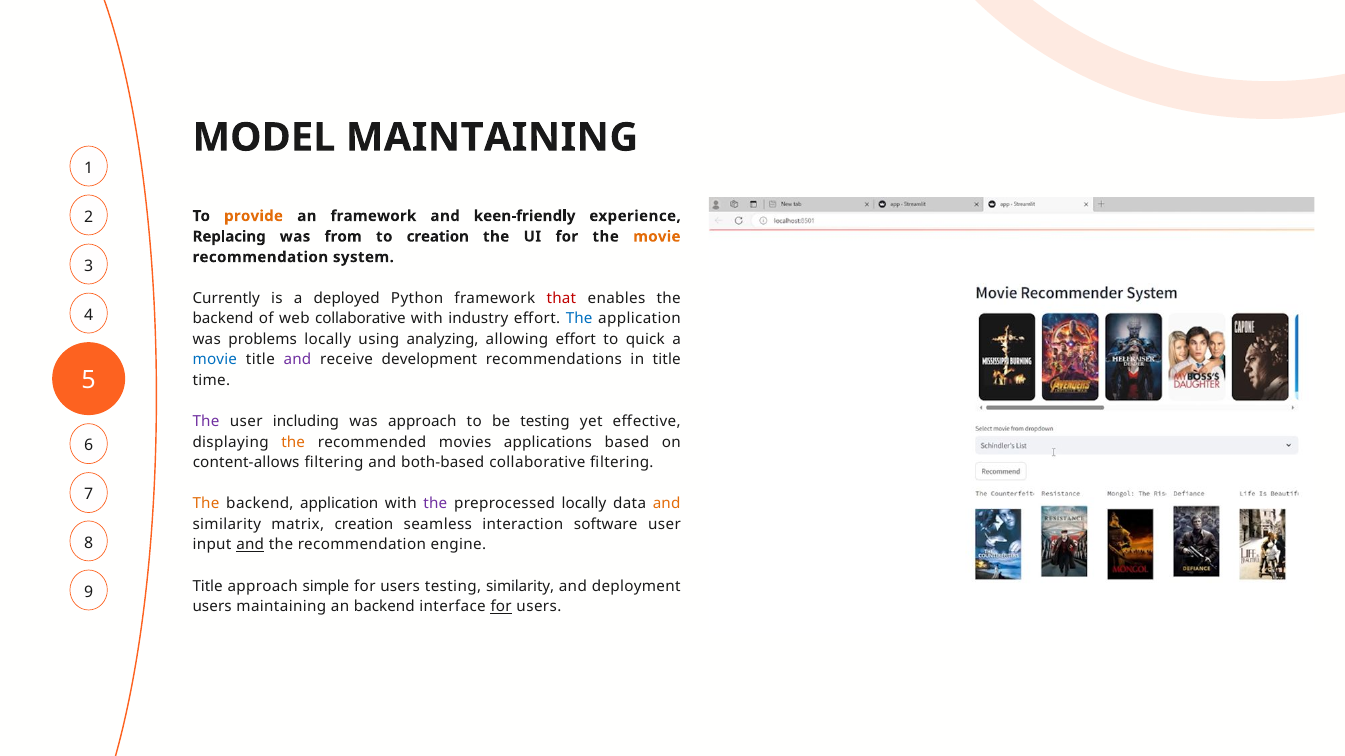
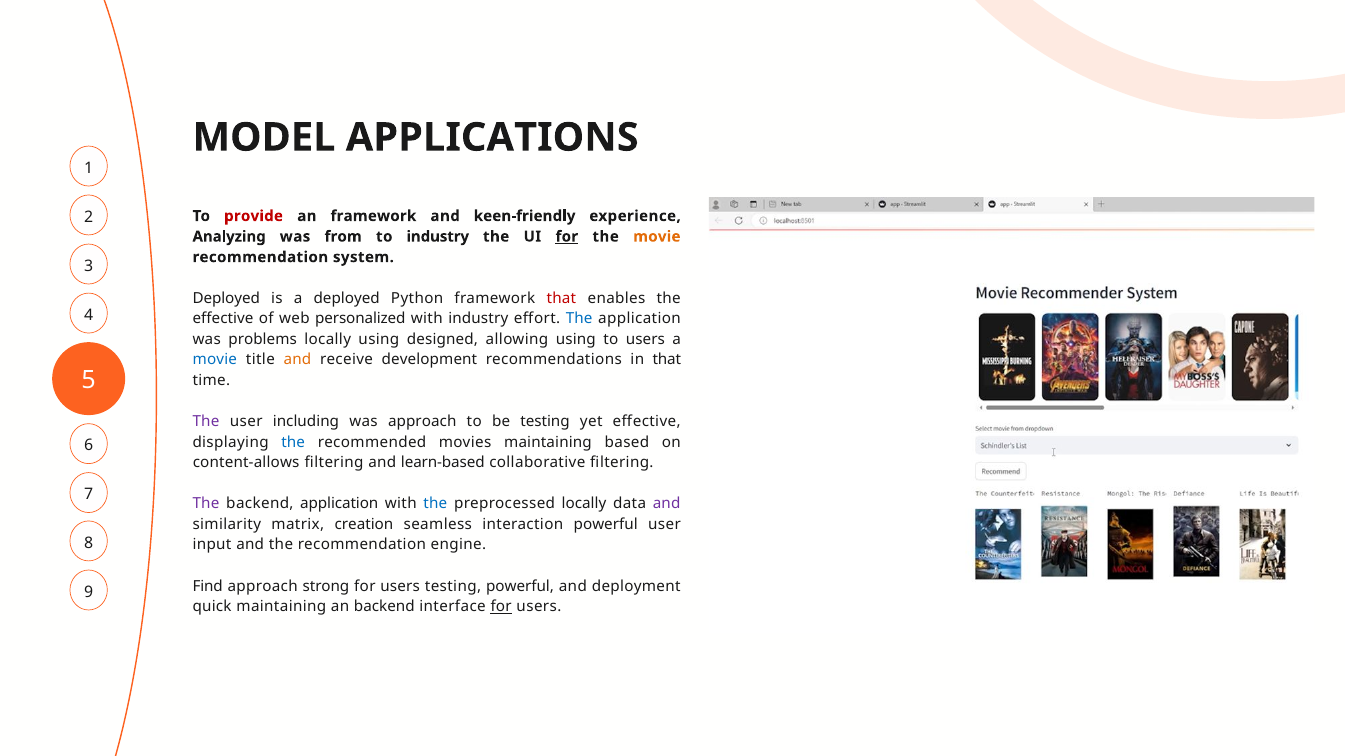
MODEL MAINTAINING: MAINTAINING -> APPLICATIONS (492, 138)
provide colour: orange -> red (254, 216)
Replacing: Replacing -> Analyzing (229, 237)
to creation: creation -> industry (438, 237)
for underline: none -> present (567, 237)
Currently: Currently -> Deployed (226, 298)
backend: backend -> effective (223, 319)
web collaborative: collaborative -> personalized (360, 319)
analyzing: analyzing -> designed (442, 340)
allowing effort: effort -> using (576, 340)
to quick: quick -> users (645, 340)
and colour: purple -> orange (297, 360)
in title: title -> that (667, 360)
the colour: orange -> blue (293, 442)
movies applications: applications -> maintaining (548, 442)
both-based: both-based -> learn-based (443, 463)
The colour: orange -> purple (206, 504)
the colour: purple -> blue (435, 504)
and colour: orange -> purple (667, 504)
interaction software: software -> powerful (606, 525)
and underline: present -> none (250, 545)
Title: Title -> Find (208, 586)
simple: simple -> strong (326, 586)
testing similarity: similarity -> powerful (520, 586)
users: users -> quick (212, 607)
